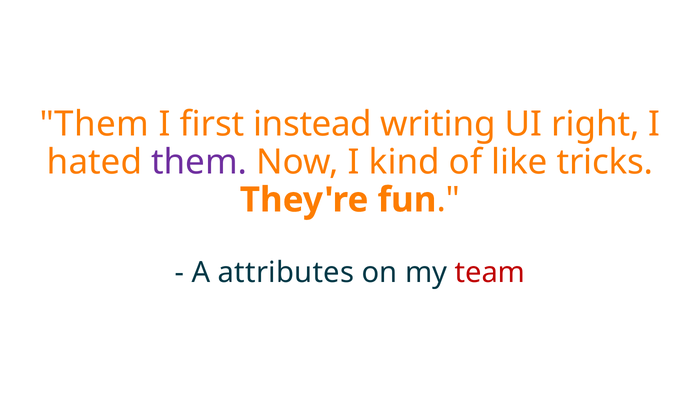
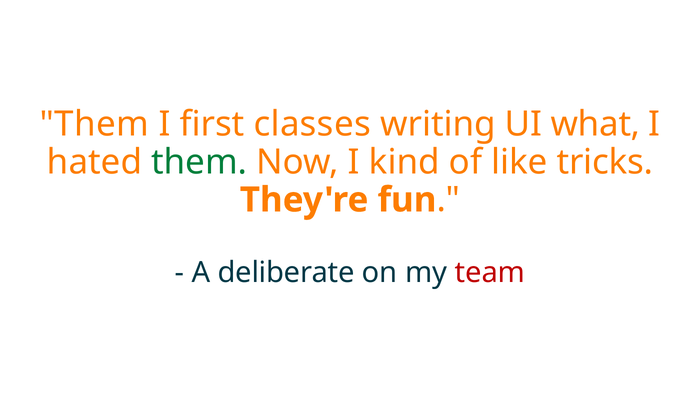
instead: instead -> classes (312, 124)
right: right -> what (596, 124)
them colour: purple -> green (199, 162)
attributes: attributes -> deliberate (286, 272)
